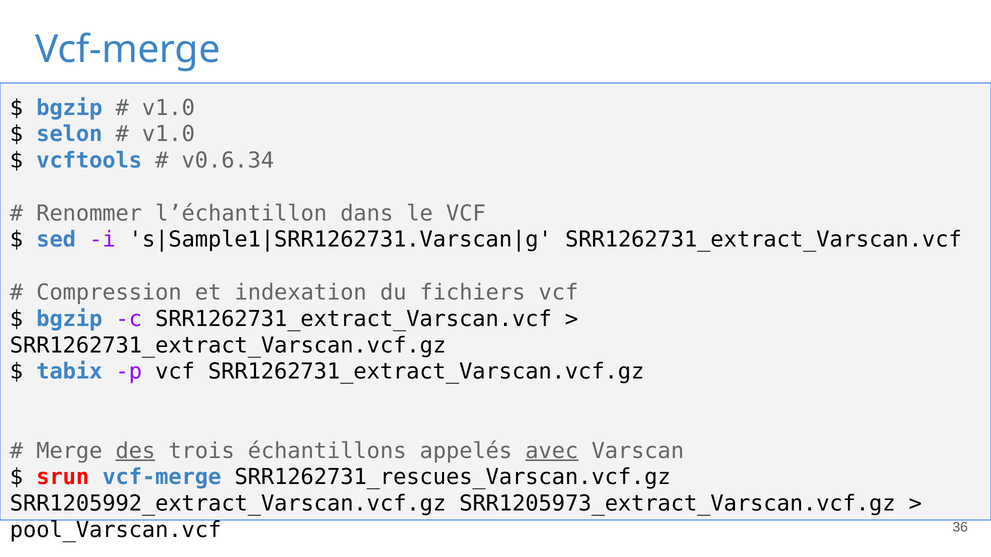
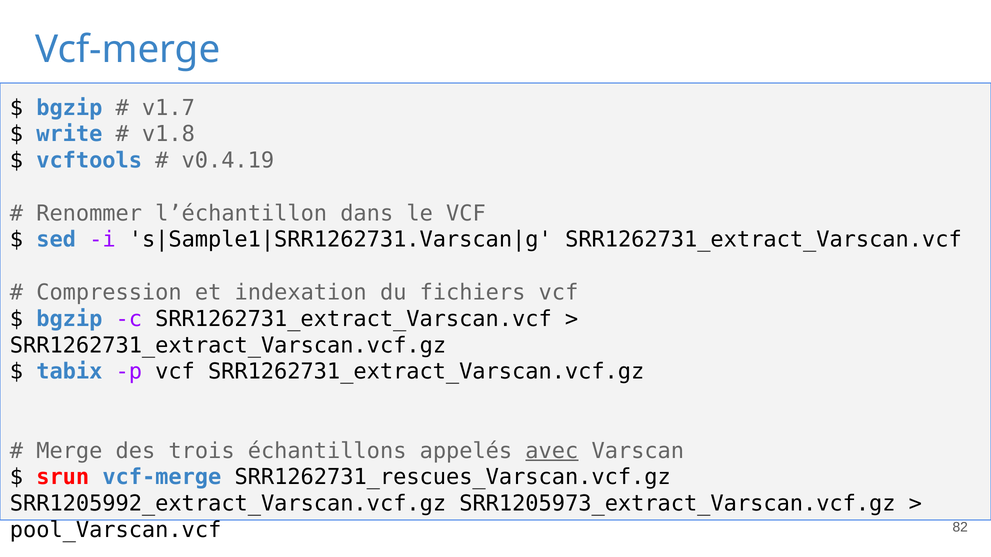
v1.0: v1.0 -> v1.7 (168, 108)
selon: selon -> write (69, 134)
v1.0: v1.0 -> v1.8 (168, 134)
v0.6.34: v0.6.34 -> v0.4.19 (228, 161)
des underline: present -> none (135, 451)
36: 36 -> 82 (960, 528)
